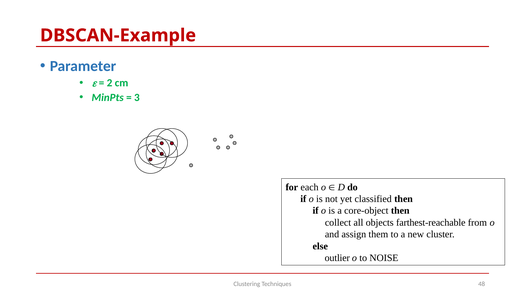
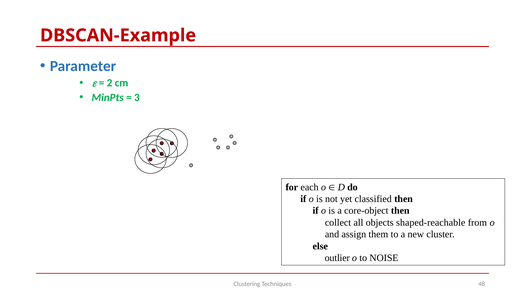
farthest-reachable: farthest-reachable -> shaped-reachable (431, 223)
